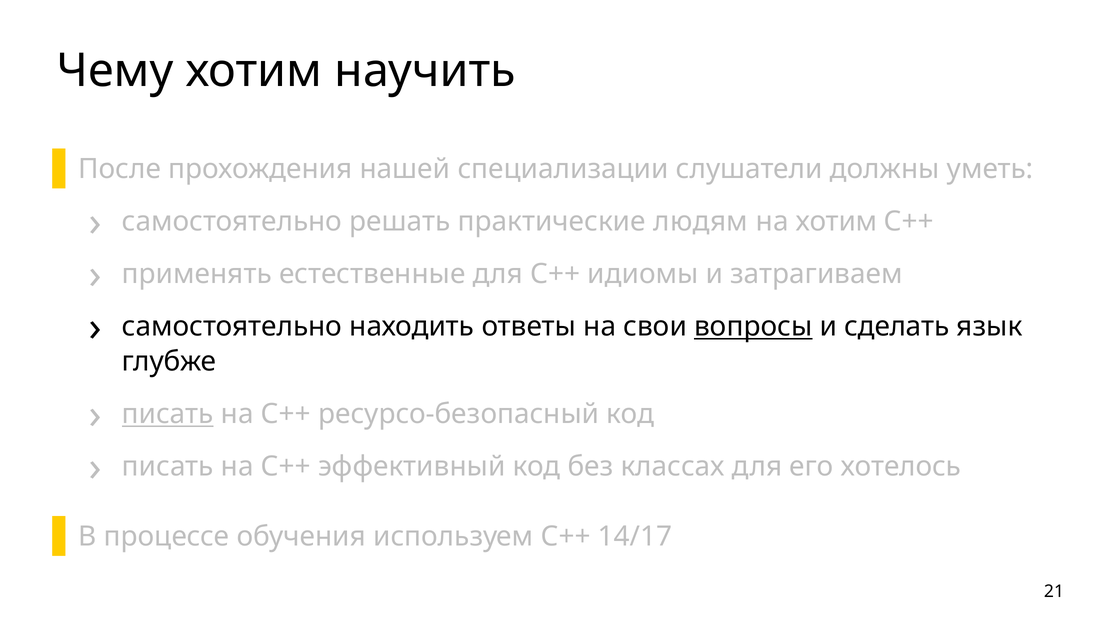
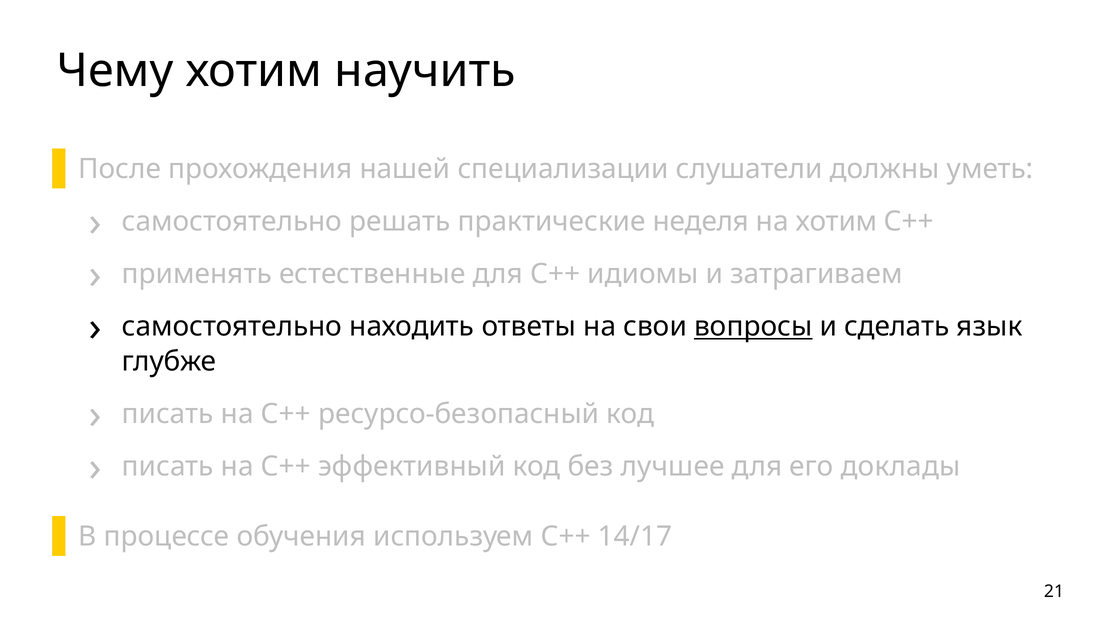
людям: людям -> неделя (701, 222)
писать underline: present -> none (168, 414)
классах: классах -> лучшее (673, 467)
хотелось: хотелось -> доклады (901, 467)
